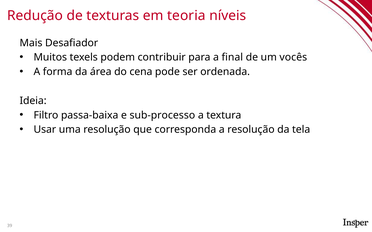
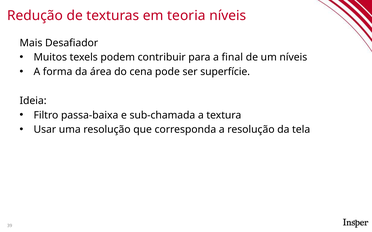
um vocês: vocês -> níveis (293, 57)
ordenada: ordenada -> superfície (225, 72)
sub-processo: sub-processo -> sub-chamada (162, 115)
